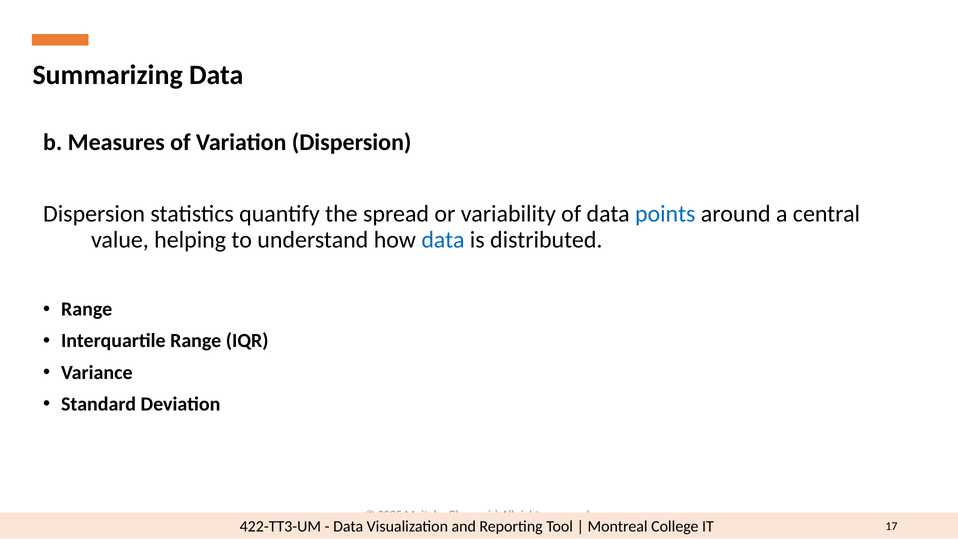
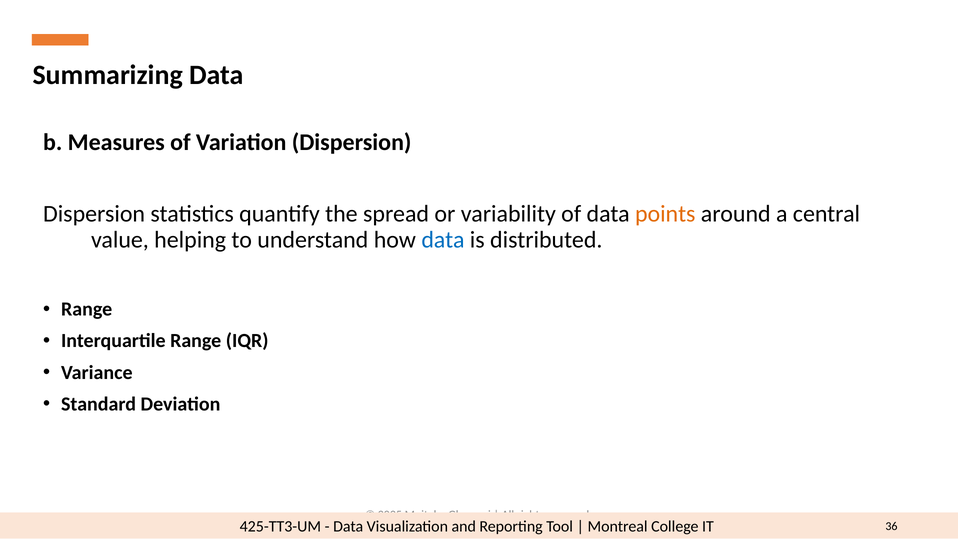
points colour: blue -> orange (665, 214)
422-TT3-UM: 422-TT3-UM -> 425-TT3-UM (280, 527)
17: 17 -> 36 (892, 526)
